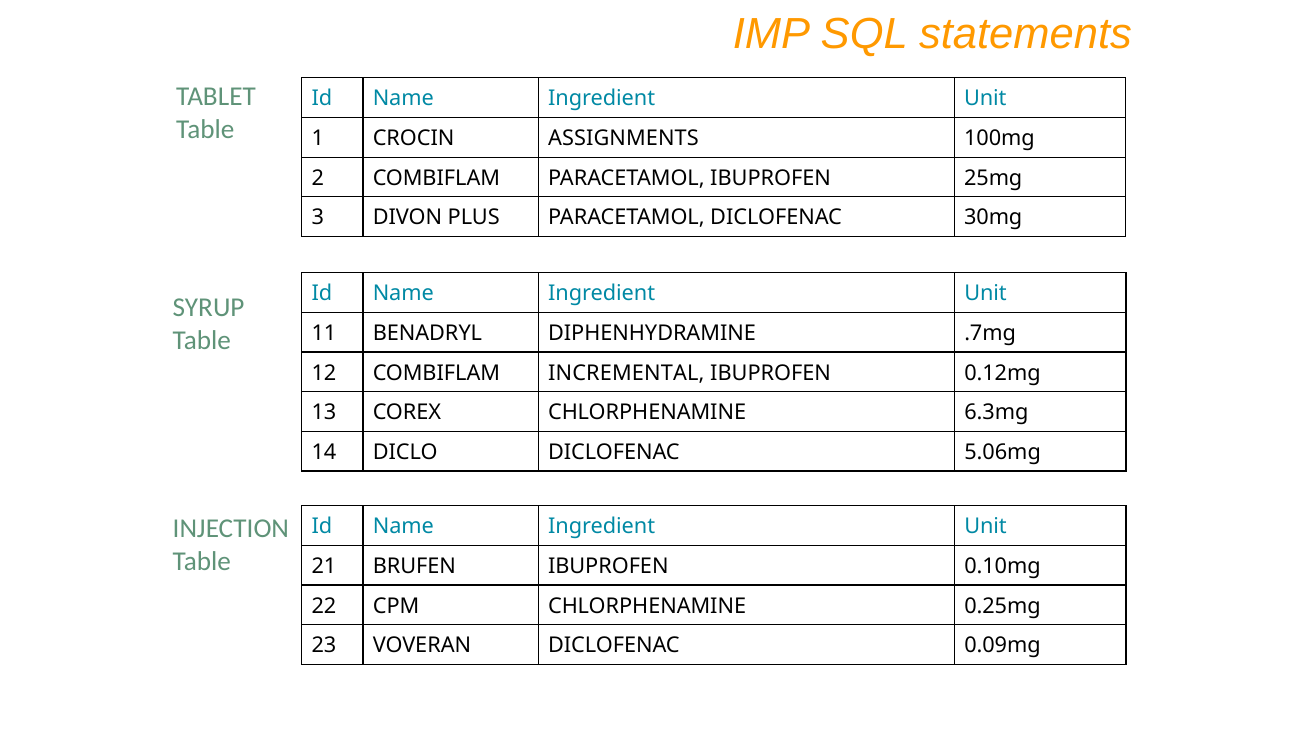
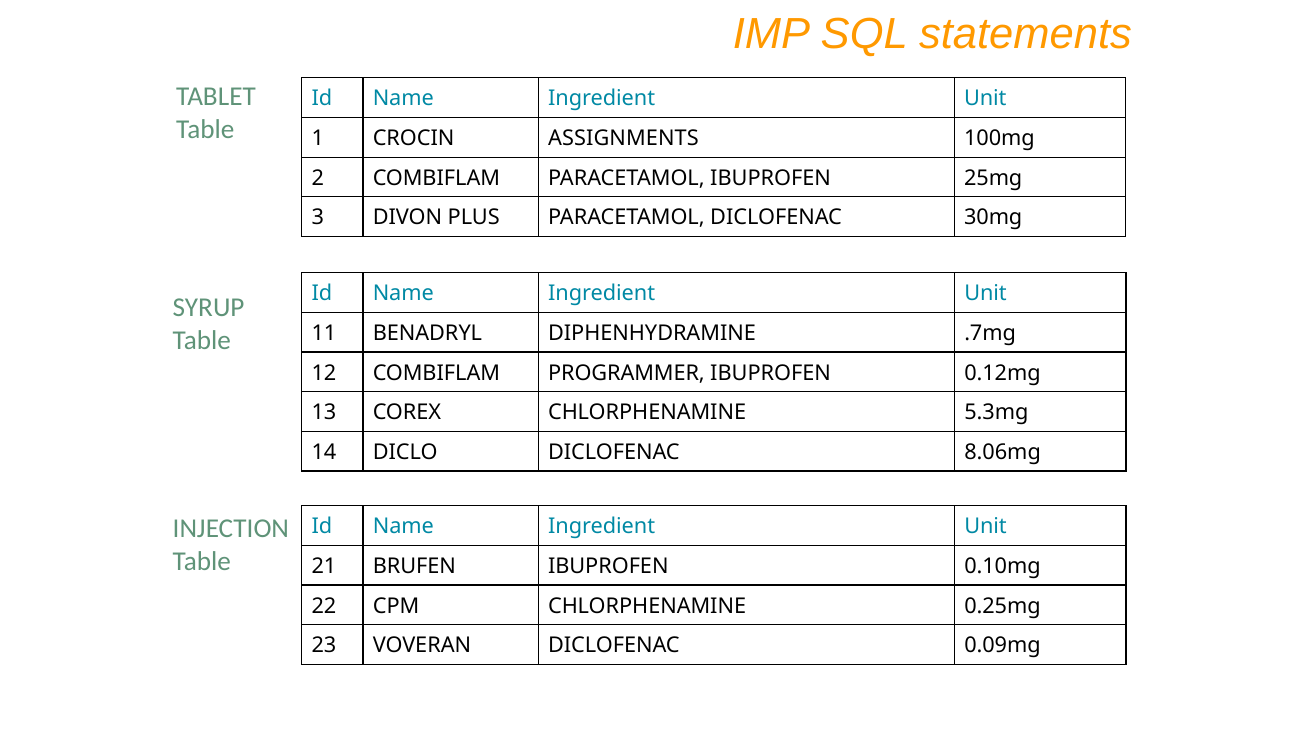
INCREMENTAL: INCREMENTAL -> PROGRAMMER (626, 373)
6.3mg: 6.3mg -> 5.3mg (996, 413)
5.06mg: 5.06mg -> 8.06mg (1003, 452)
